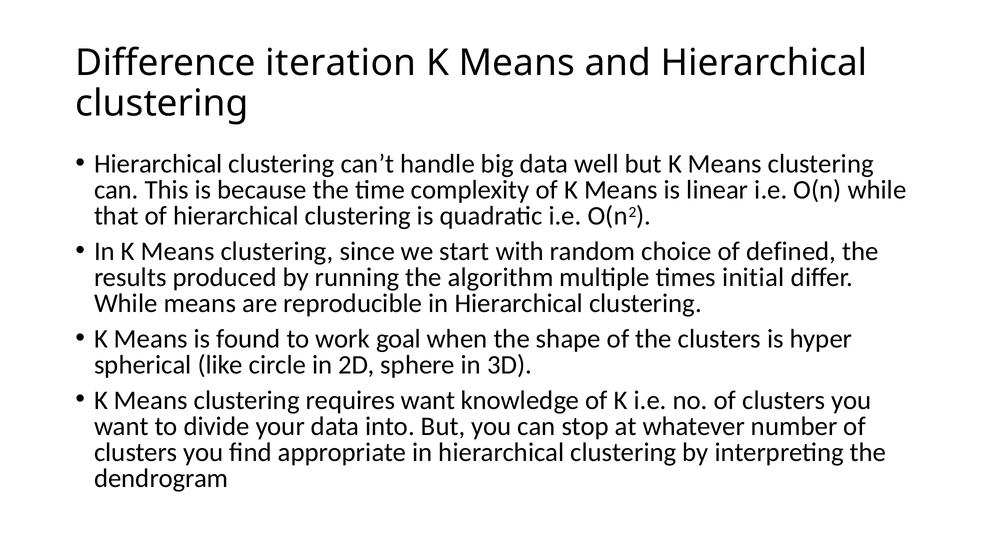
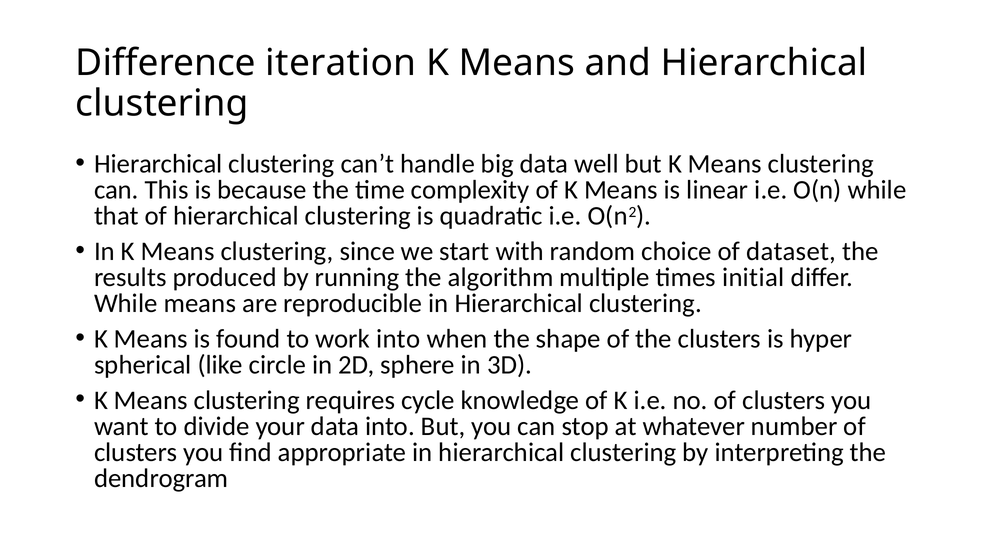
defined: defined -> dataset (791, 251)
work goal: goal -> into (398, 339)
requires want: want -> cycle (428, 400)
